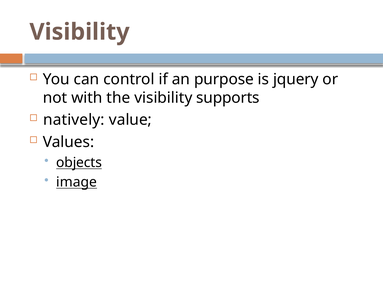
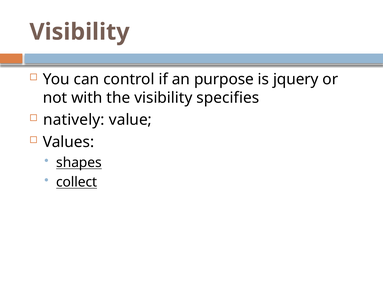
supports: supports -> specifies (228, 98)
objects: objects -> shapes (79, 163)
image: image -> collect (77, 182)
